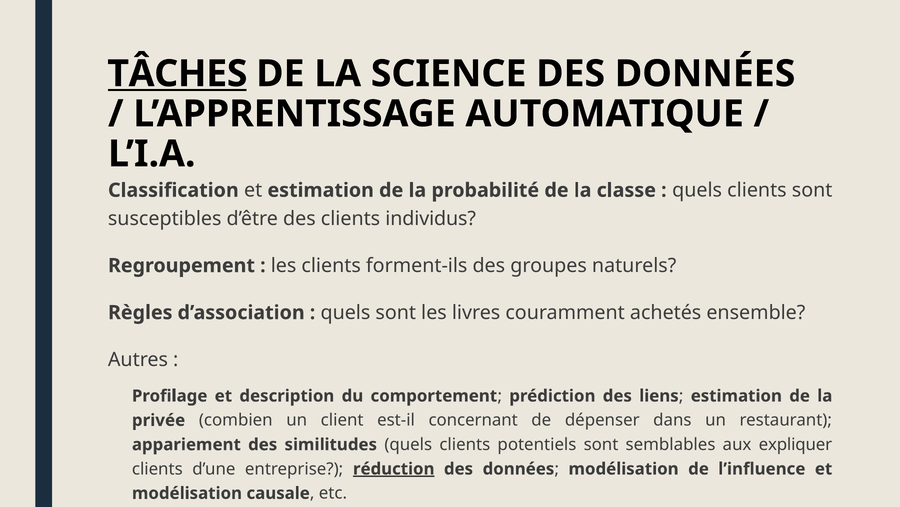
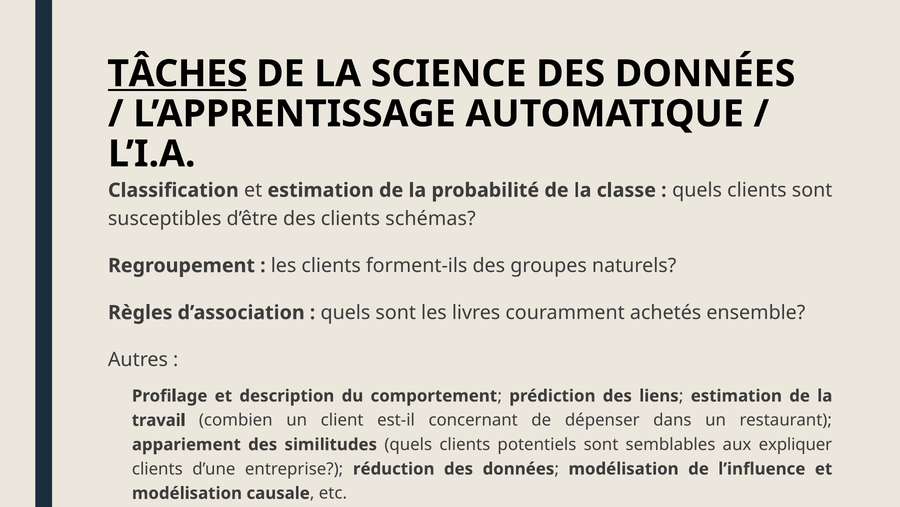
individus: individus -> schémas (431, 218)
privée: privée -> travail (159, 420)
réduction underline: present -> none (394, 468)
